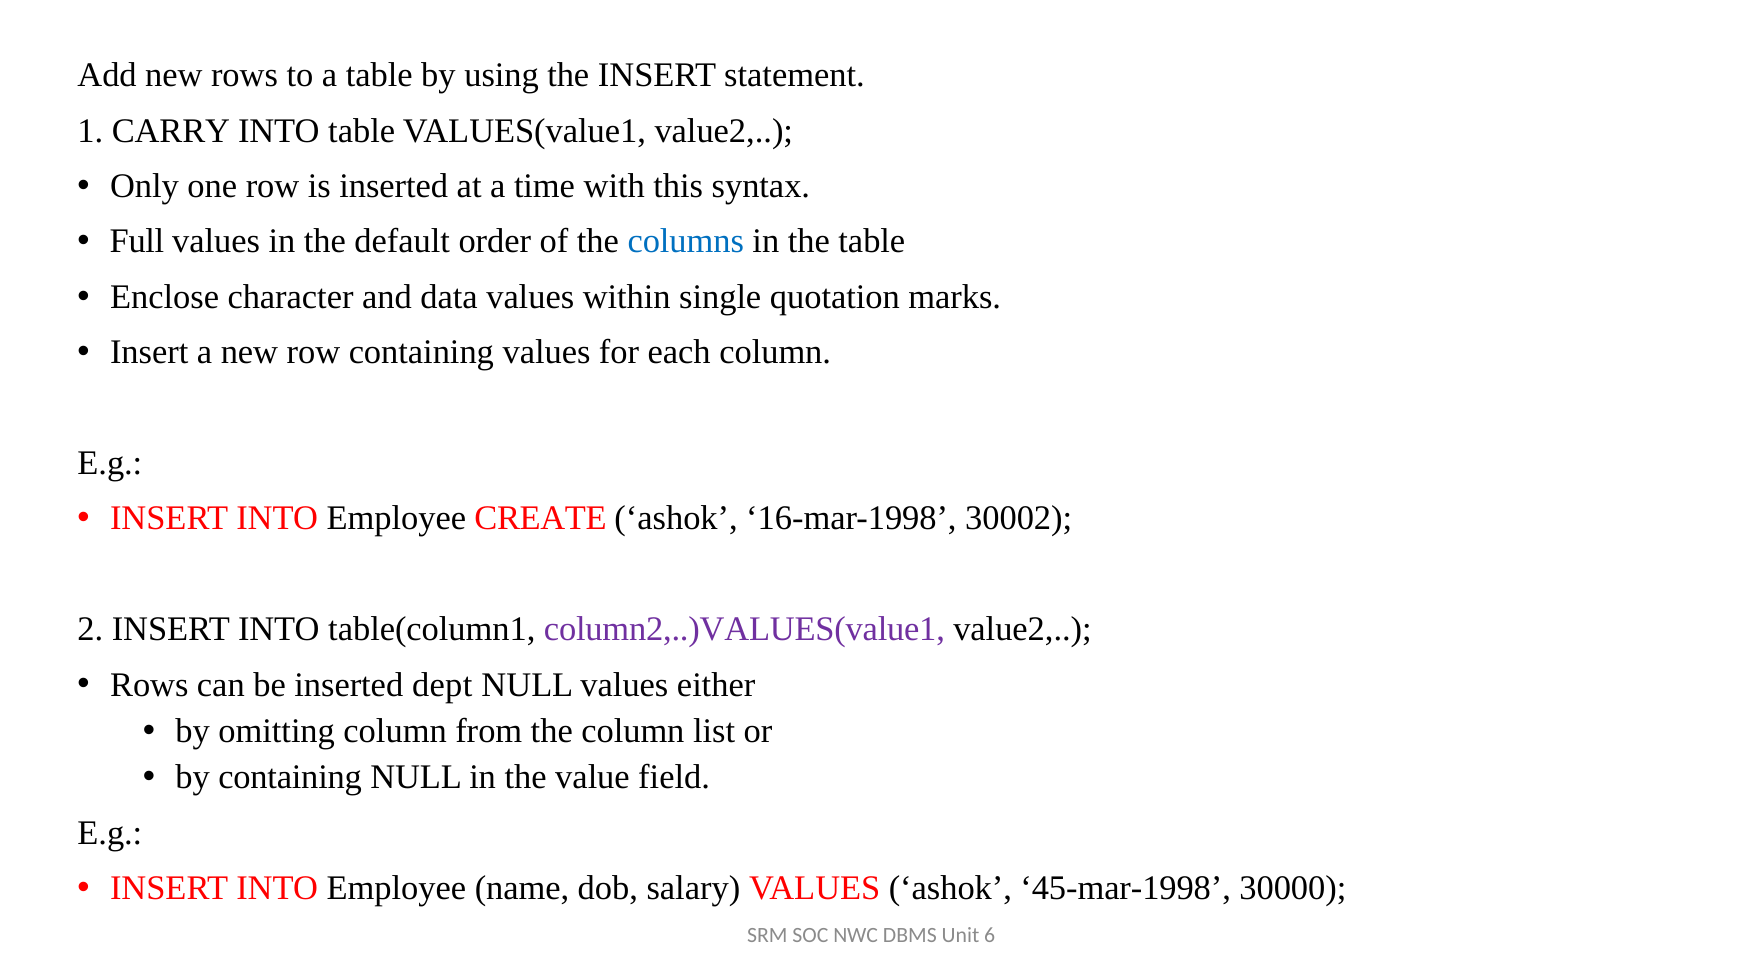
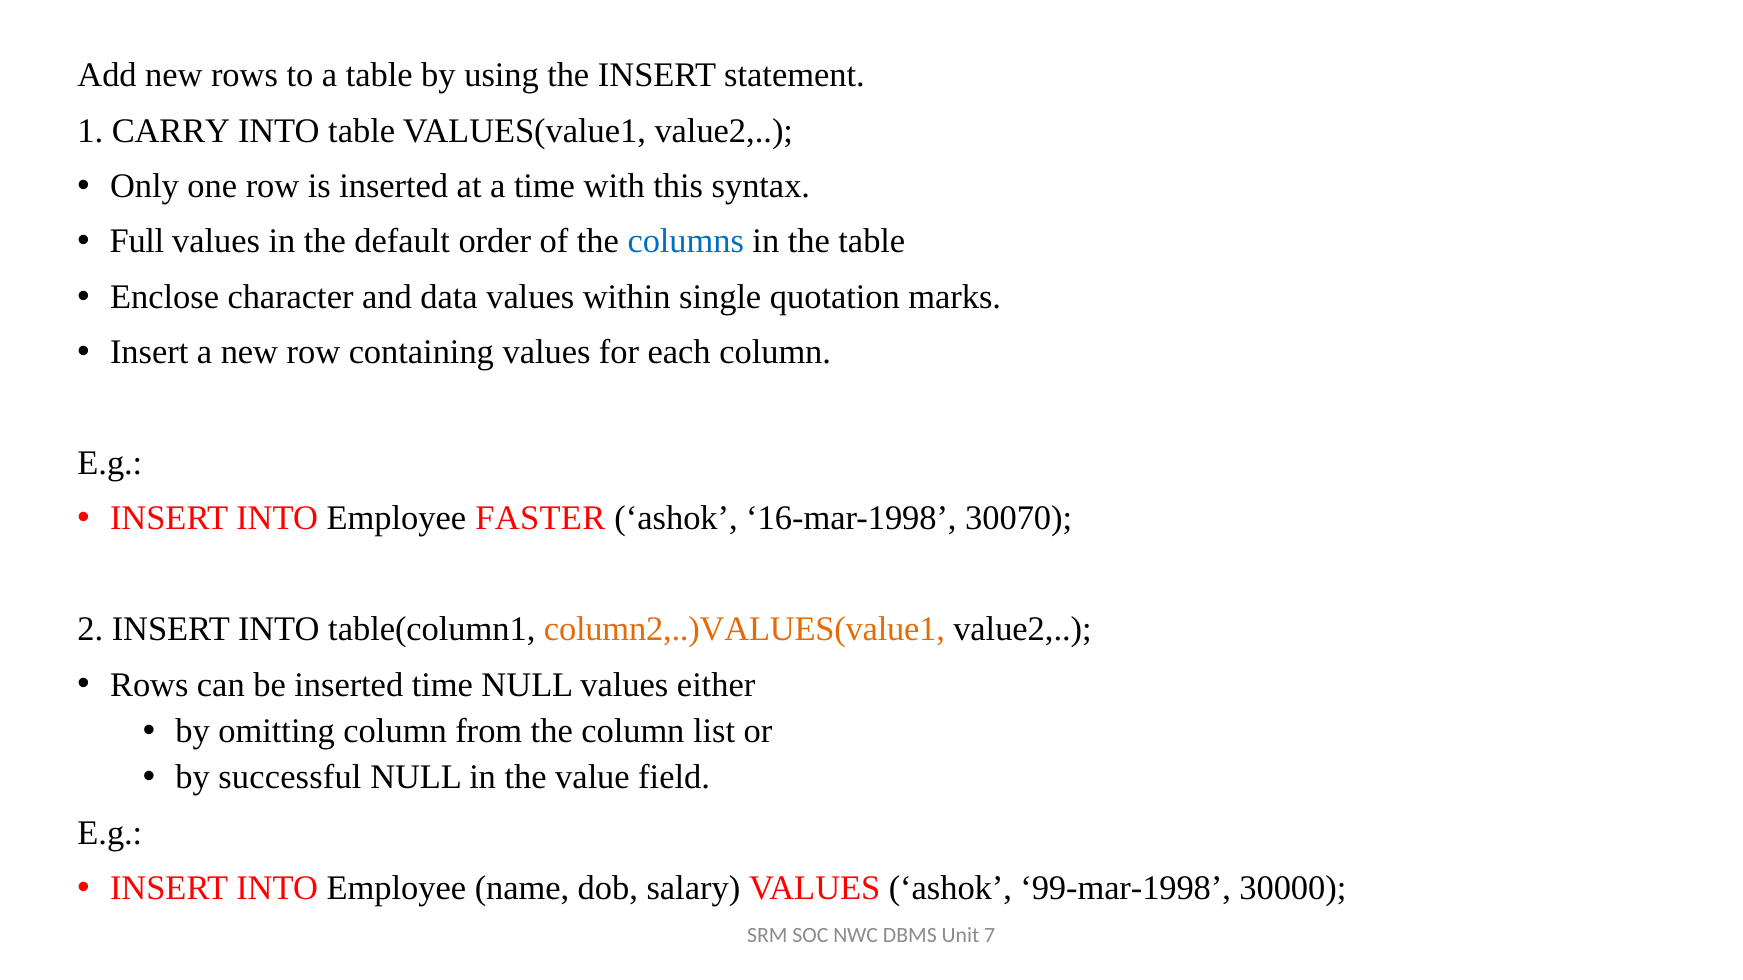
CREATE: CREATE -> FASTER (540, 519)
30002: 30002 -> 30070 (1019, 519)
column2,..)VALUES(value1 colour: purple -> orange (744, 630)
inserted dept: dept -> time (442, 685)
by containing: containing -> successful (290, 778)
45-mar-1998: 45-mar-1998 -> 99-mar-1998 (1126, 888)
6: 6 -> 7 (990, 936)
